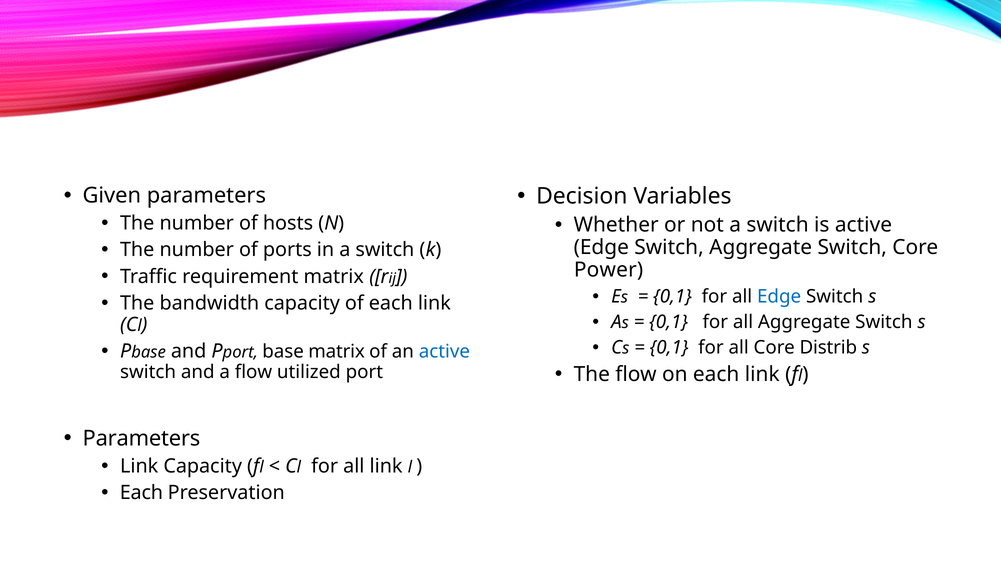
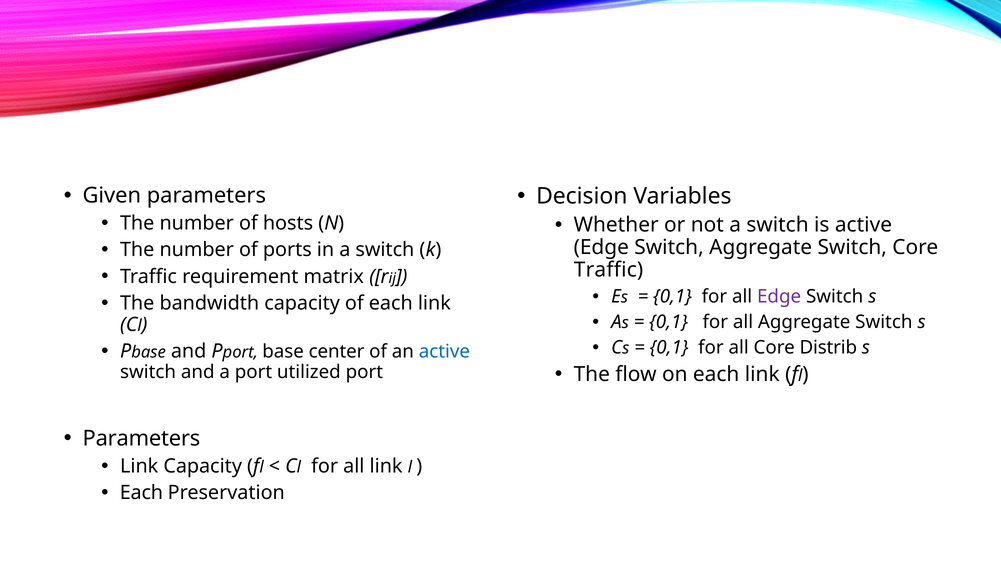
Power: Power -> Traffic (609, 270)
Edge colour: blue -> purple (779, 297)
base matrix: matrix -> center (337, 352)
a flow: flow -> port (253, 372)
